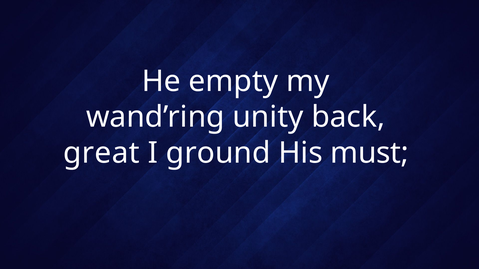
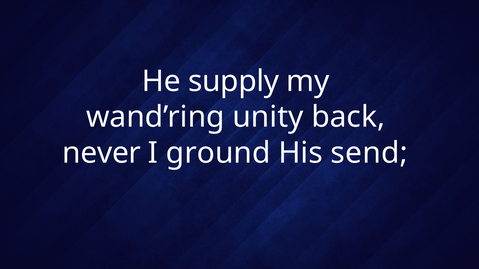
empty: empty -> supply (234, 81)
great: great -> never (102, 153)
must: must -> send (369, 153)
